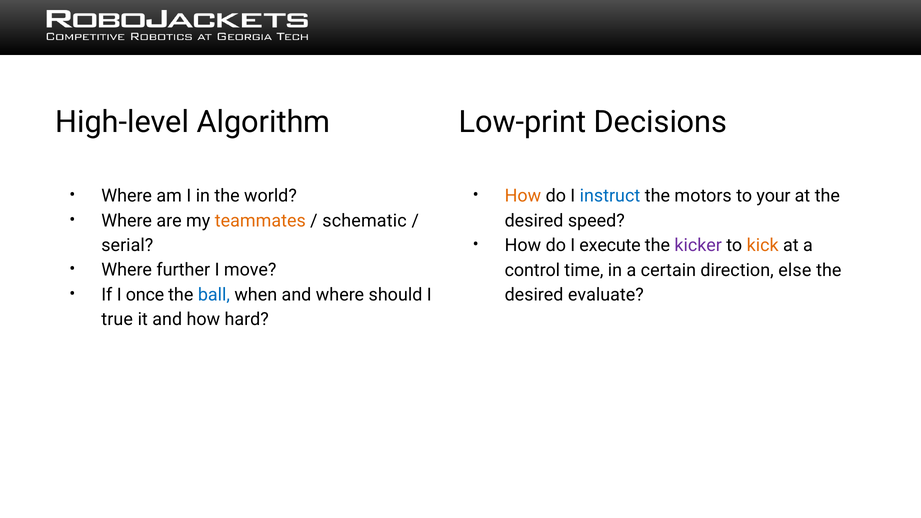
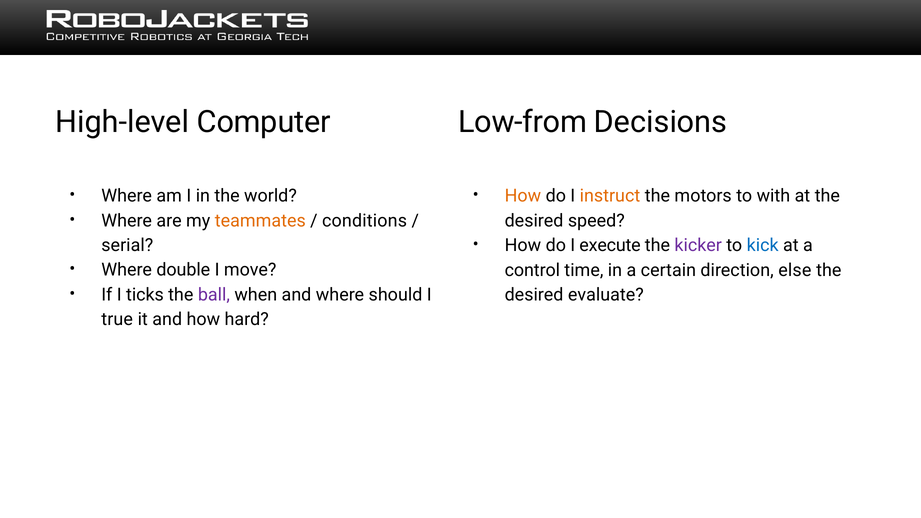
Algorithm: Algorithm -> Computer (264, 122)
Low-print: Low-print -> Low-from (523, 122)
instruct colour: blue -> orange (610, 196)
your: your -> with (773, 196)
schematic: schematic -> conditions (365, 221)
kick colour: orange -> blue (763, 245)
further: further -> double (183, 270)
once: once -> ticks (145, 295)
ball colour: blue -> purple (214, 295)
